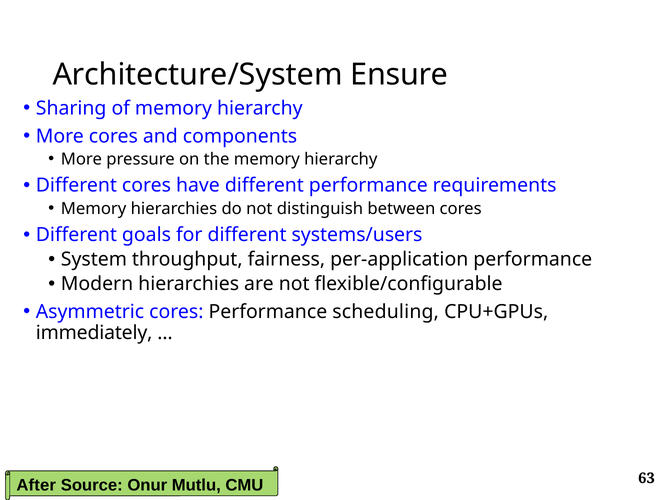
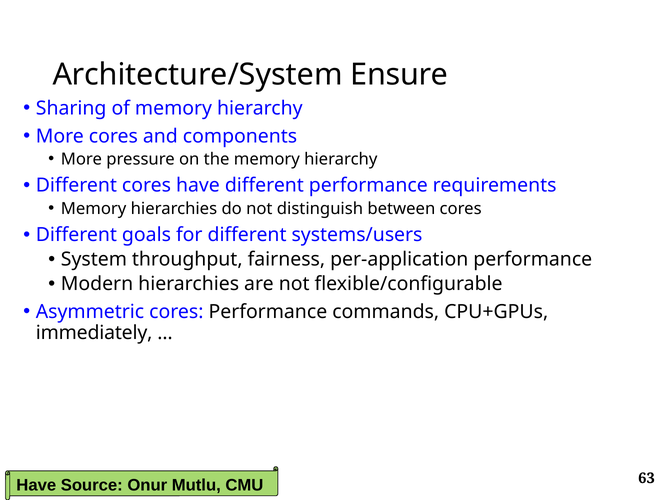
scheduling: scheduling -> commands (386, 312)
After: After -> Have (36, 486)
